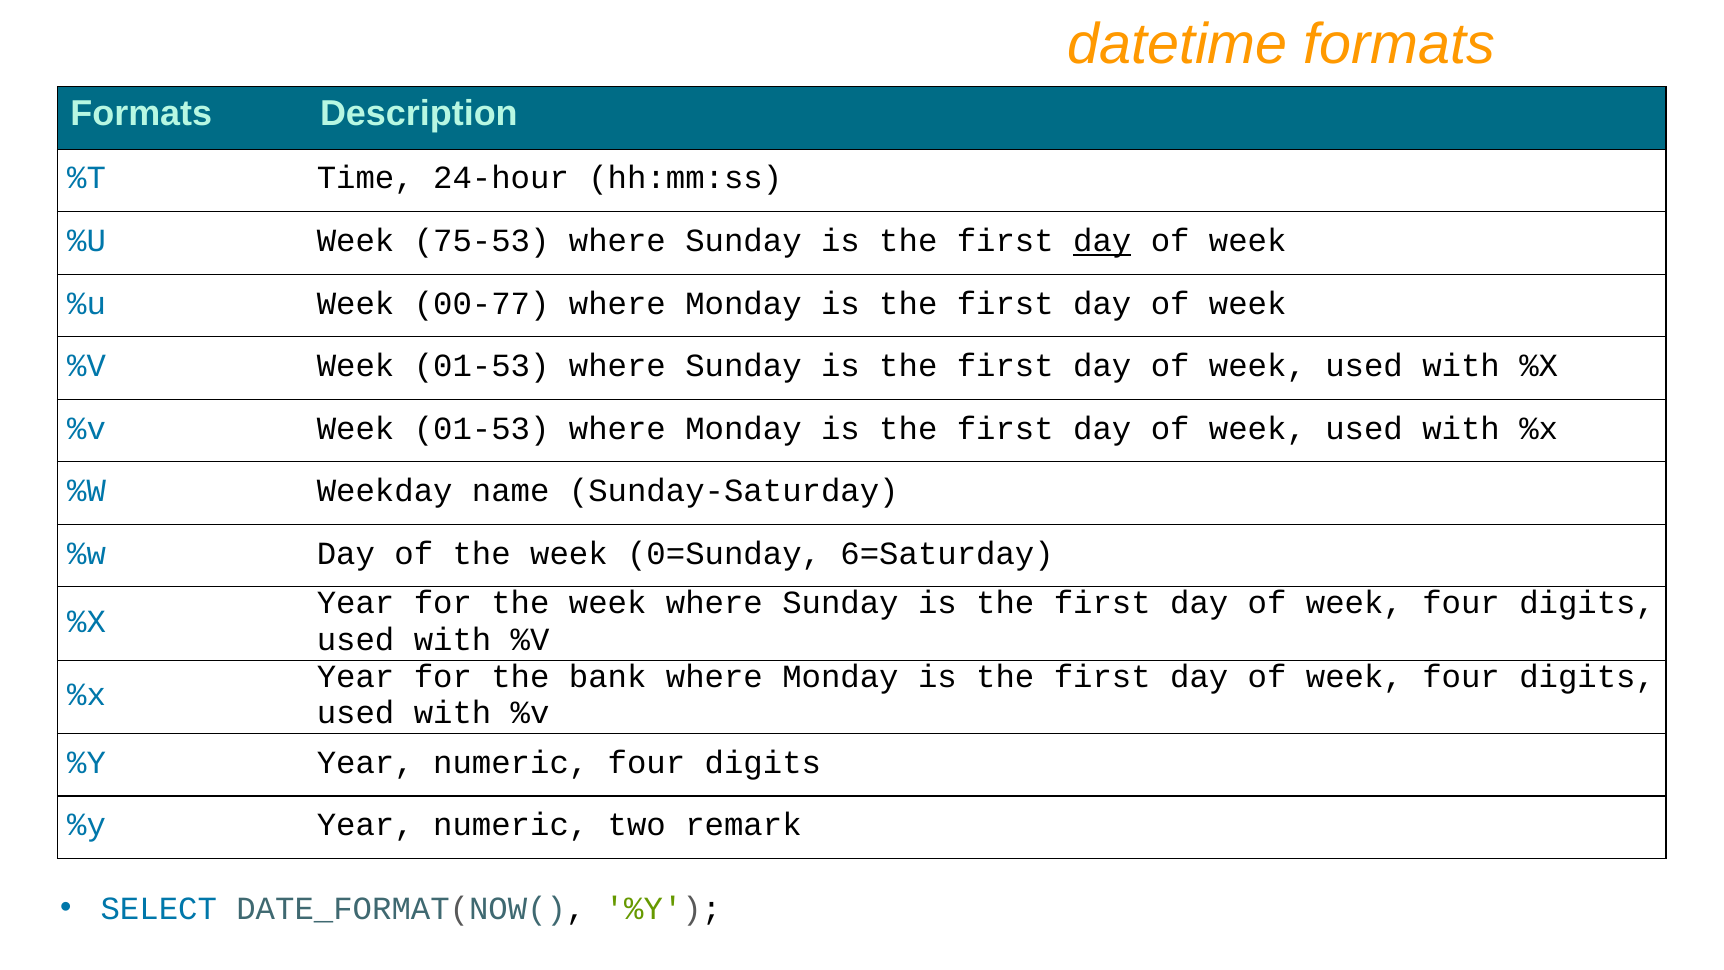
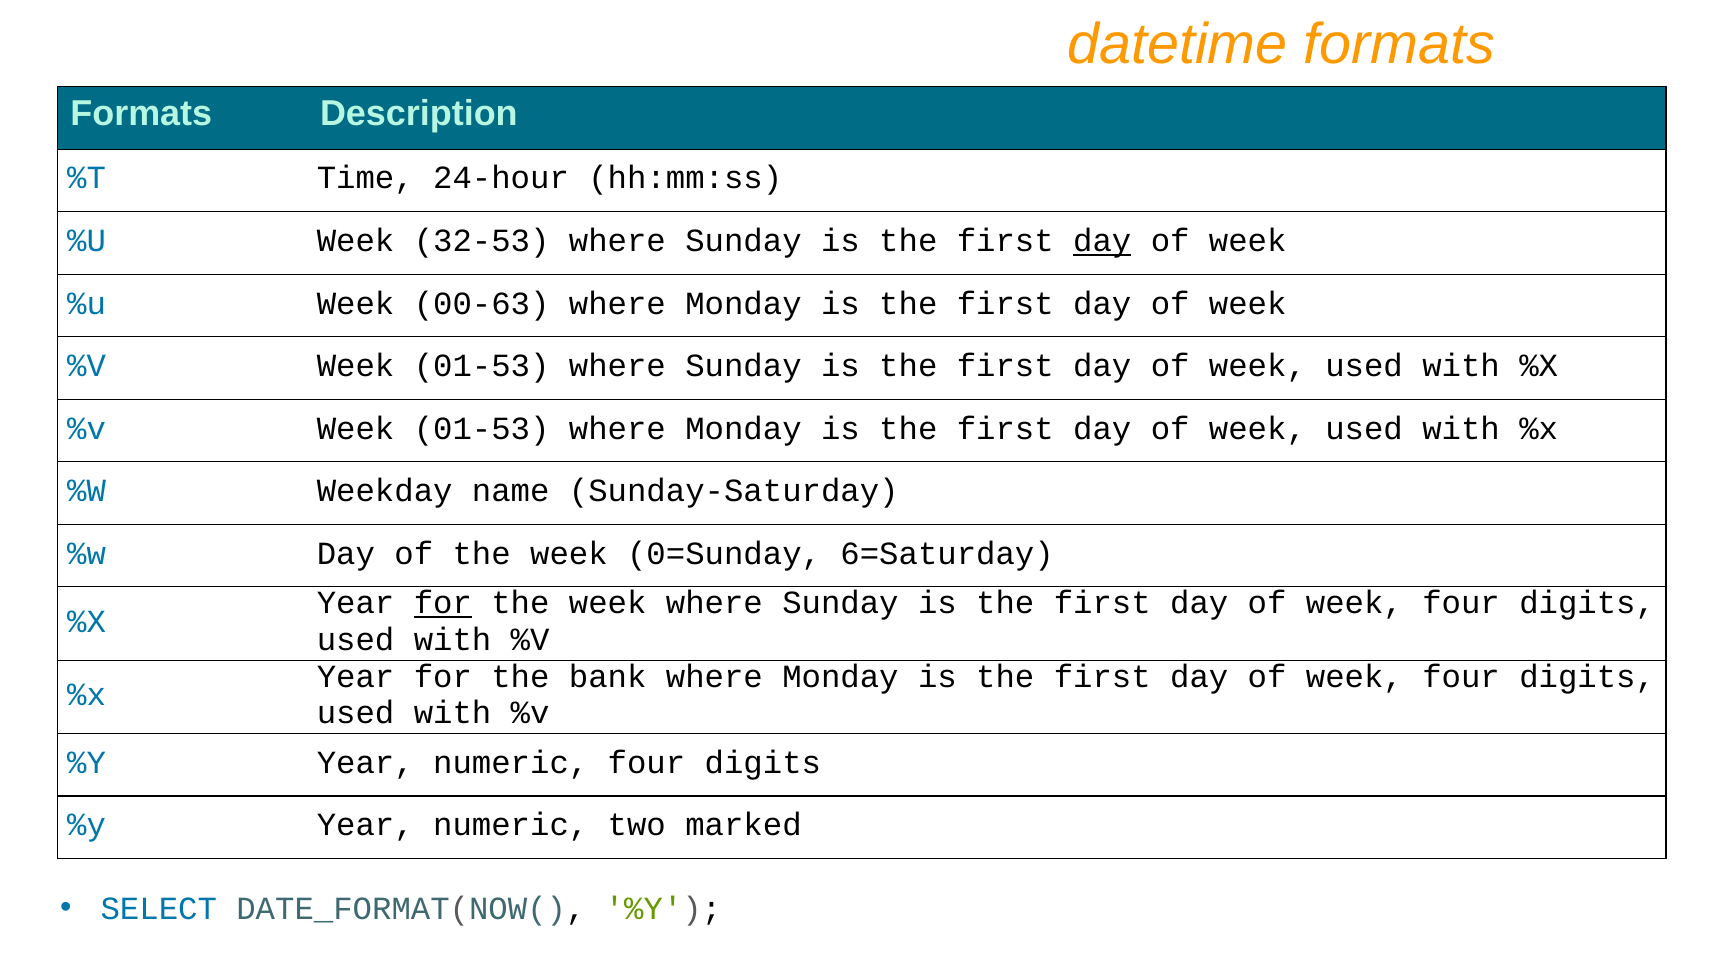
75-53: 75-53 -> 32-53 (482, 241)
00-77: 00-77 -> 00-63 (482, 303)
for underline: none -> present (443, 603)
remark: remark -> marked (743, 825)
